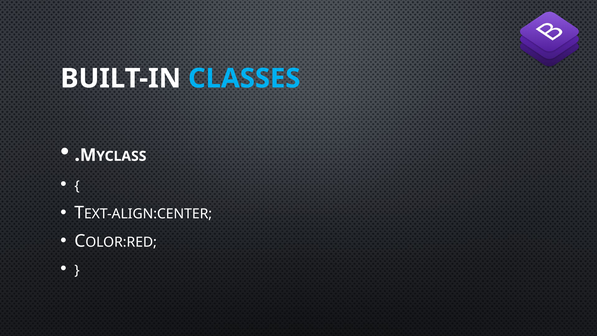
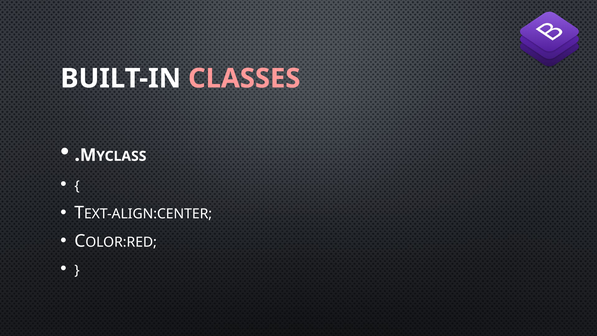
CLASSES colour: light blue -> pink (244, 78)
